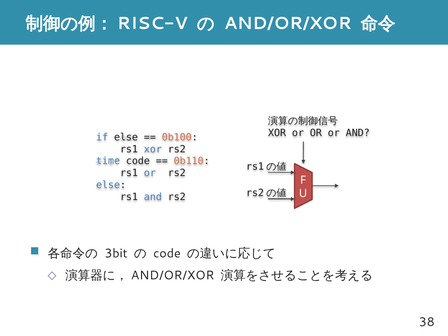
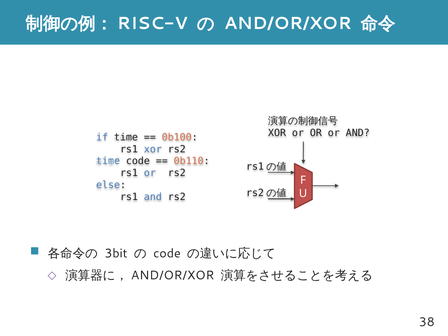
if else: else -> time (126, 137)
